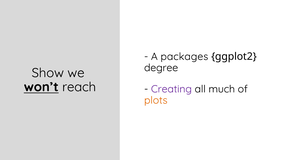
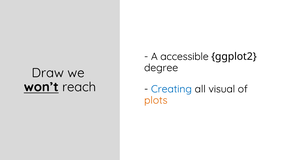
packages: packages -> accessible (184, 56)
Show: Show -> Draw (48, 73)
Creating colour: purple -> blue (171, 89)
much: much -> visual (222, 89)
